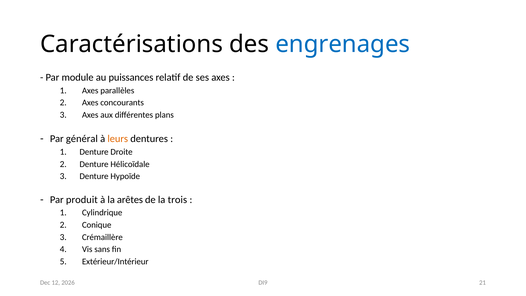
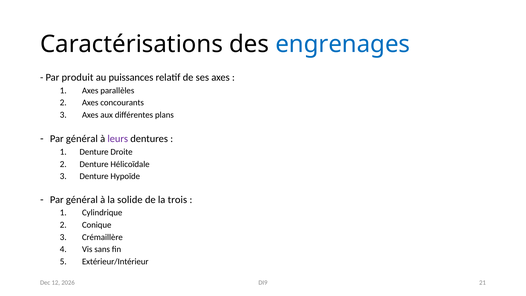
module: module -> produit (78, 77)
leurs colour: orange -> purple (118, 139)
produit: produit -> général (82, 200)
arêtes: arêtes -> solide (130, 200)
